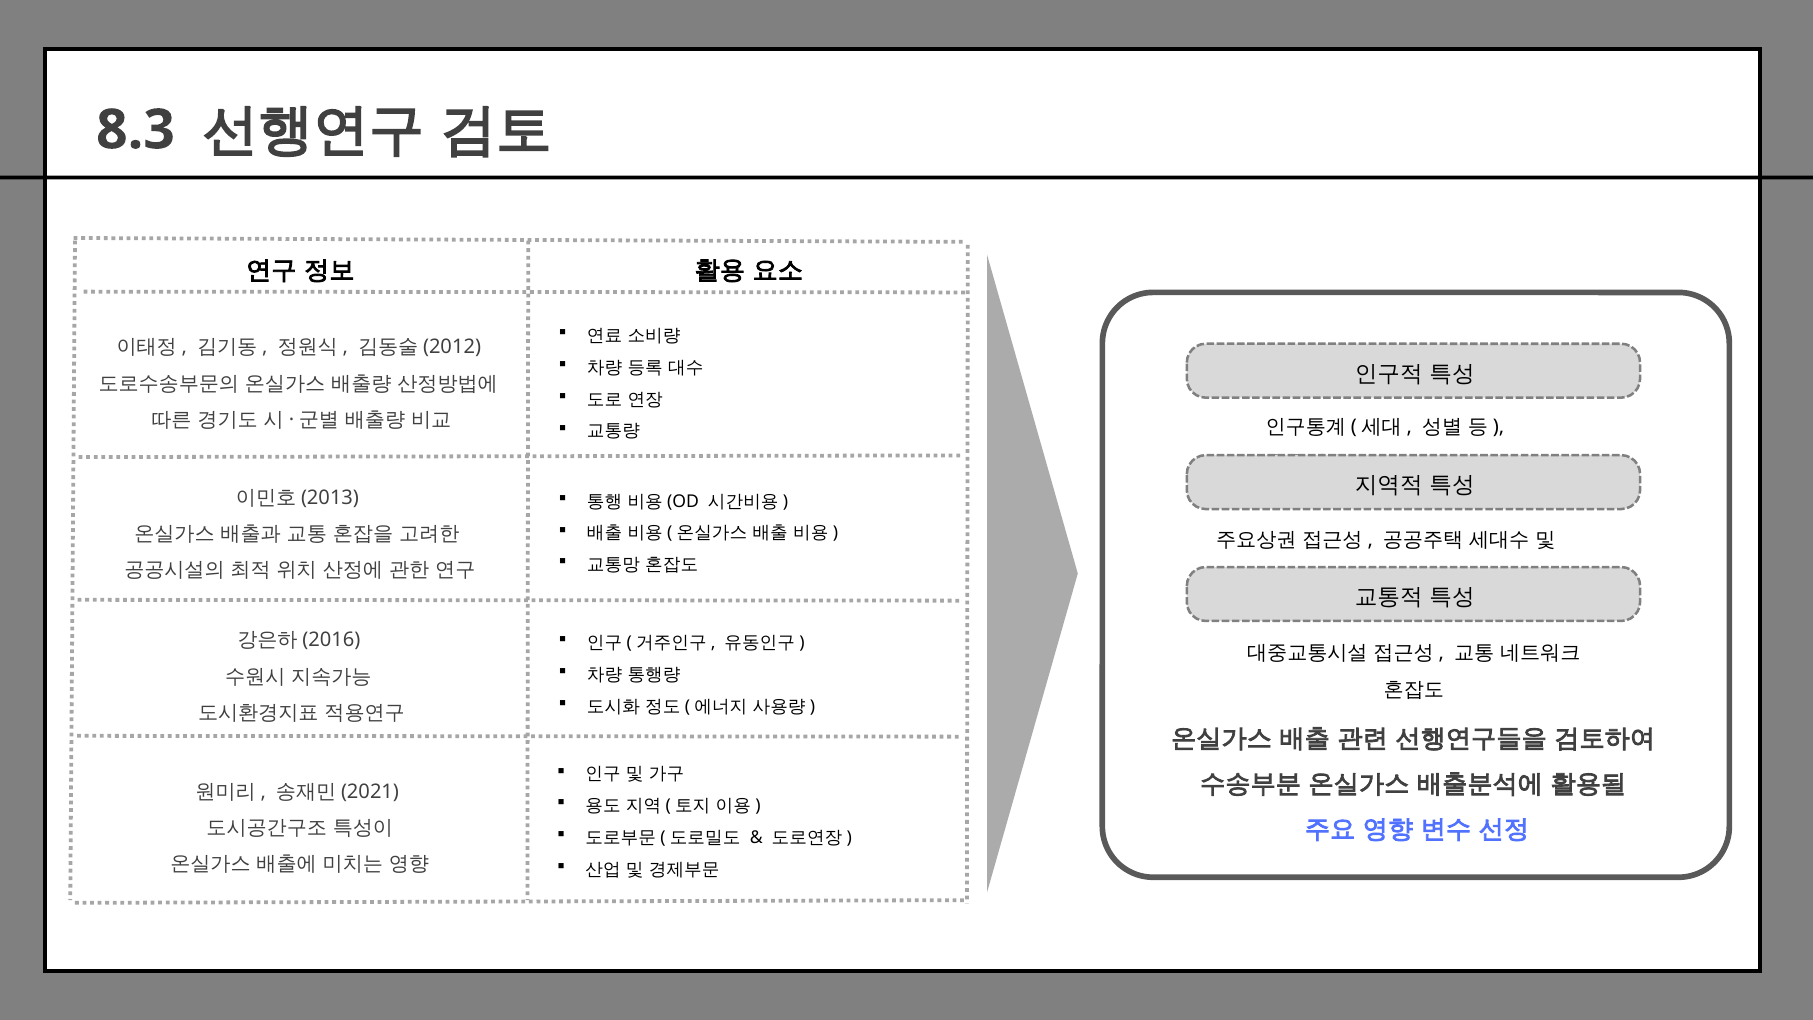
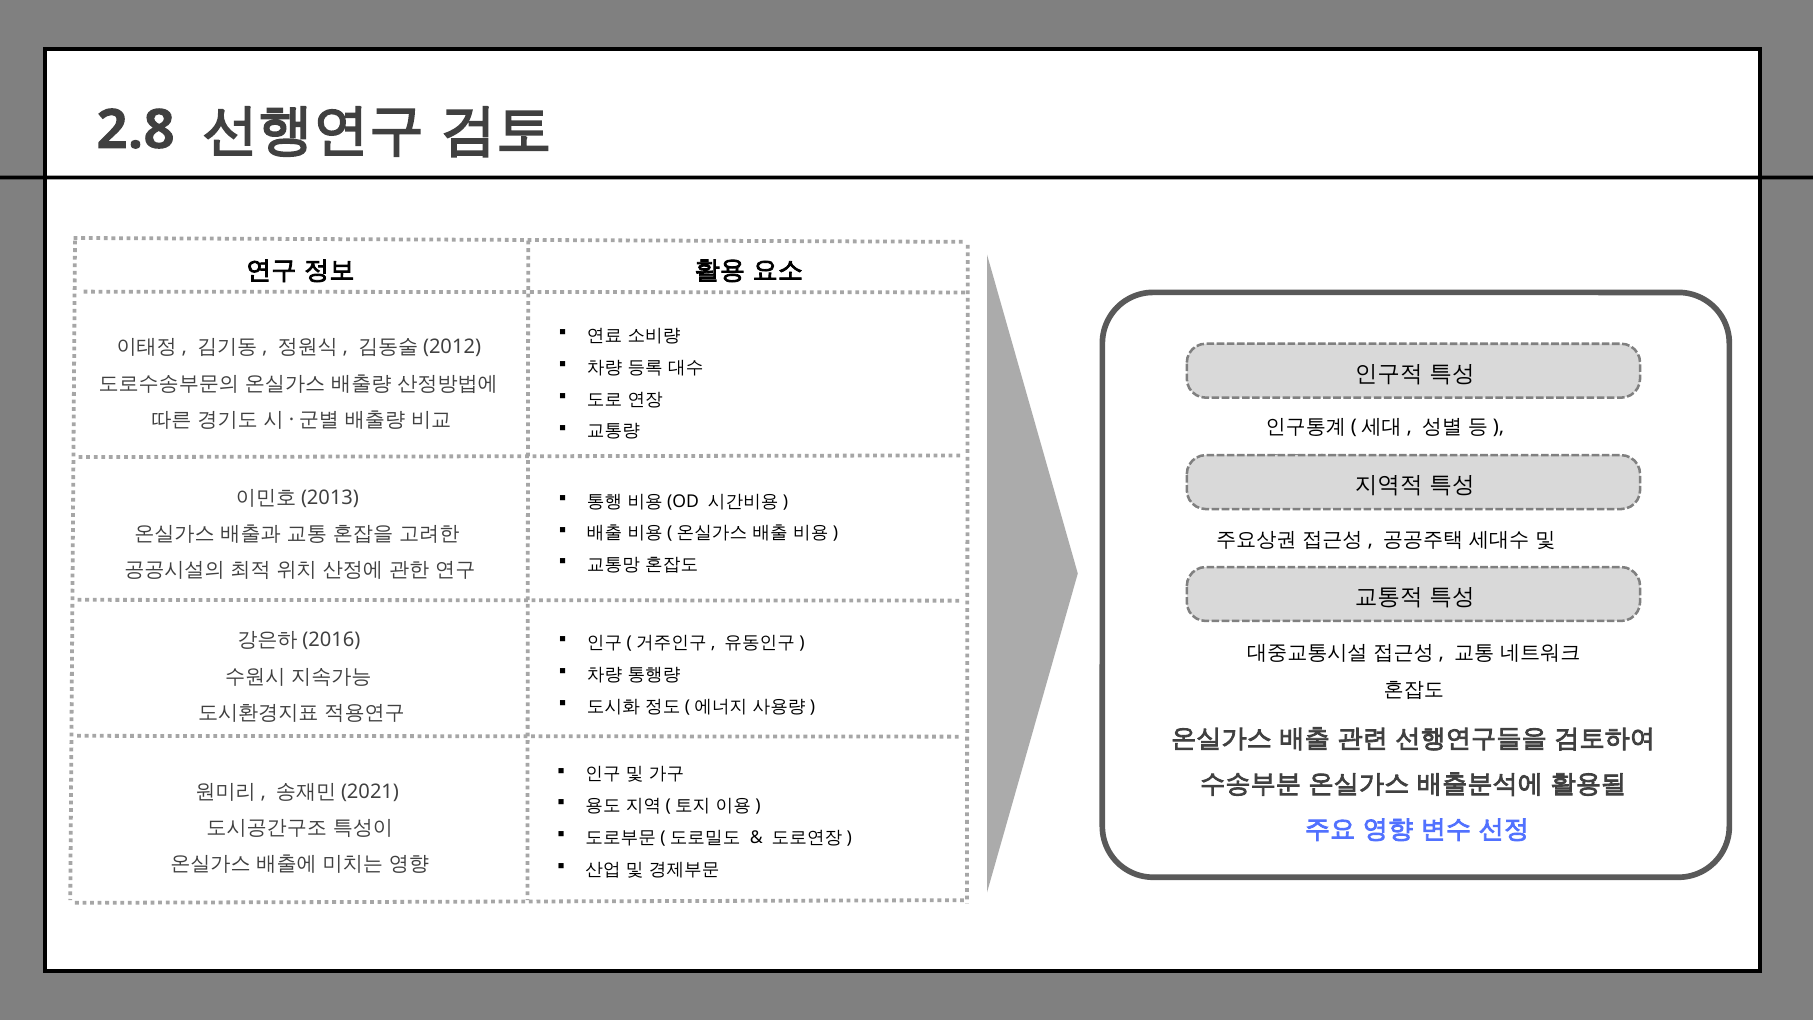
8.3: 8.3 -> 2.8 (136, 130)
